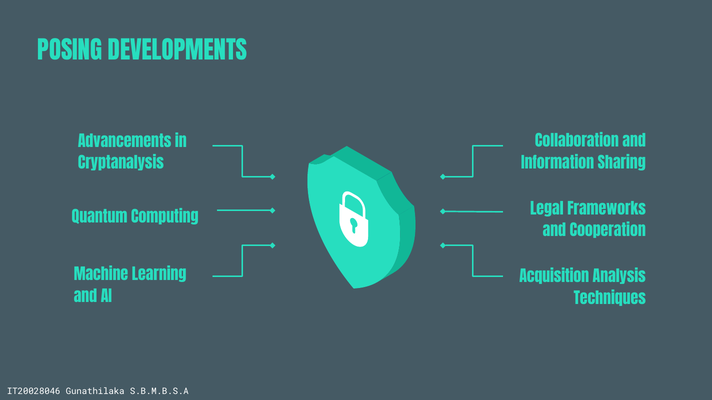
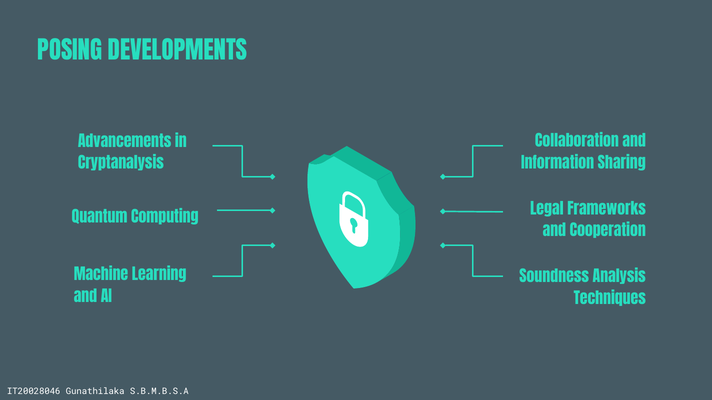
Acquisition: Acquisition -> Soundness (554, 278)
